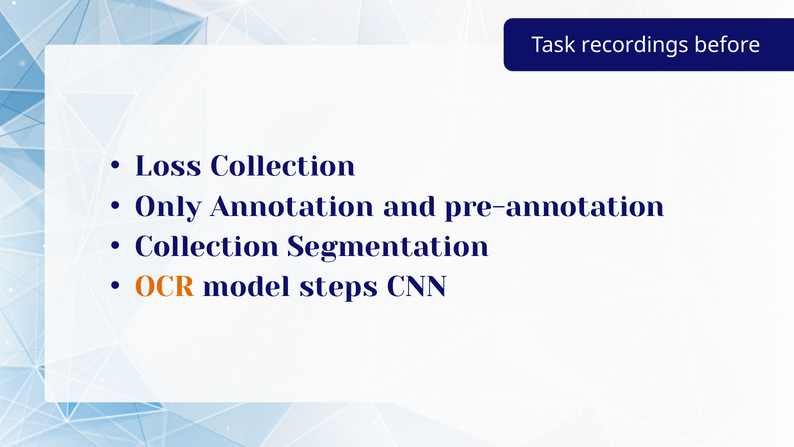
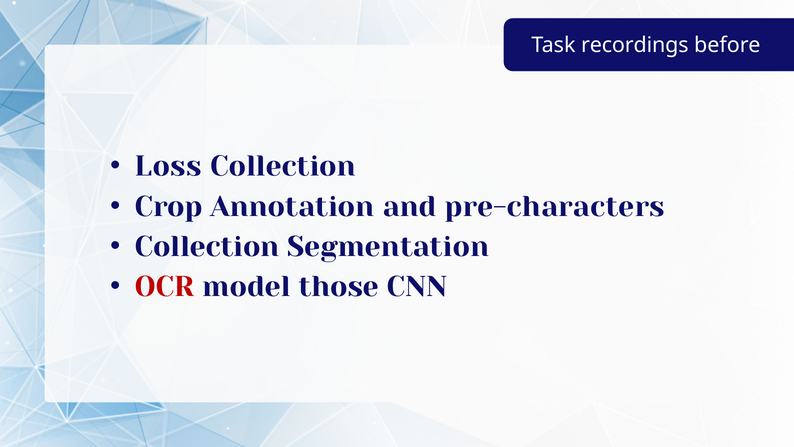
Only: Only -> Crop (169, 206)
pre-annotation: pre-annotation -> pre-characters (555, 206)
OCR colour: orange -> red (165, 287)
steps: steps -> those (339, 287)
